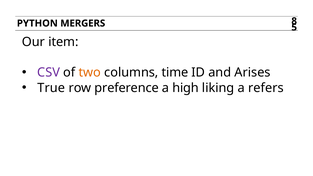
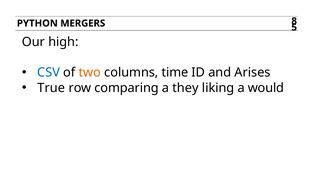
item: item -> high (63, 42)
CSV colour: purple -> blue (49, 72)
preference: preference -> comparing (127, 88)
high: high -> they (185, 88)
refers: refers -> would (266, 88)
